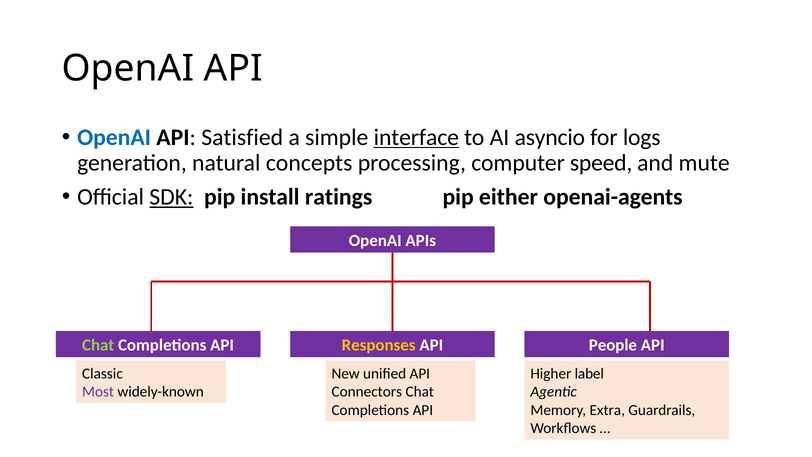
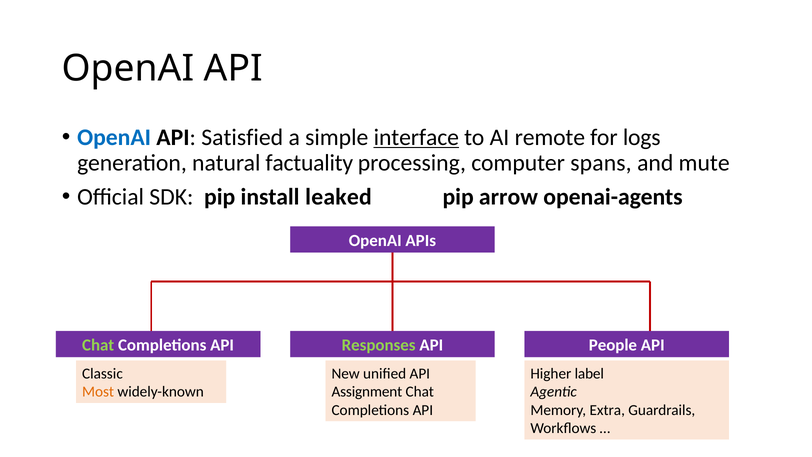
asyncio: asyncio -> remote (550, 137)
concepts: concepts -> factuality (309, 163)
speed: speed -> spans (601, 163)
SDK underline: present -> none (171, 197)
ratings: ratings -> leaked (338, 197)
either: either -> arrow (508, 197)
Responses colour: yellow -> light green (379, 345)
Most colour: purple -> orange (98, 392)
Connectors: Connectors -> Assignment (367, 392)
